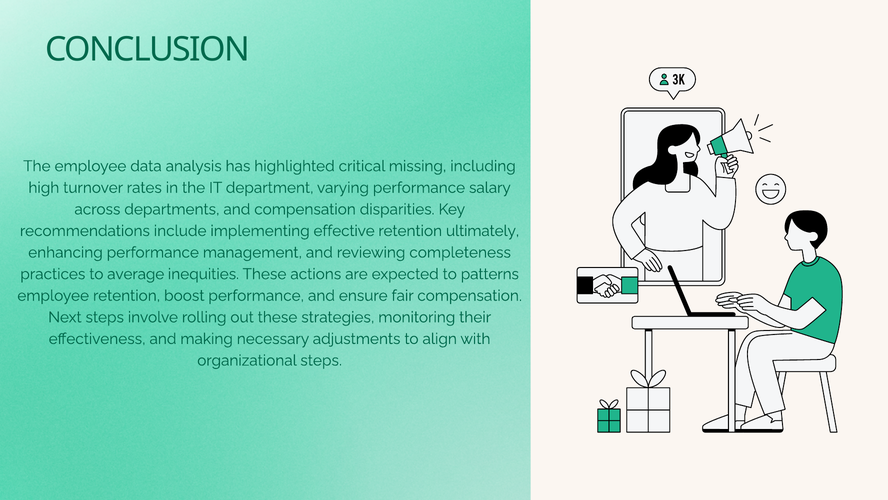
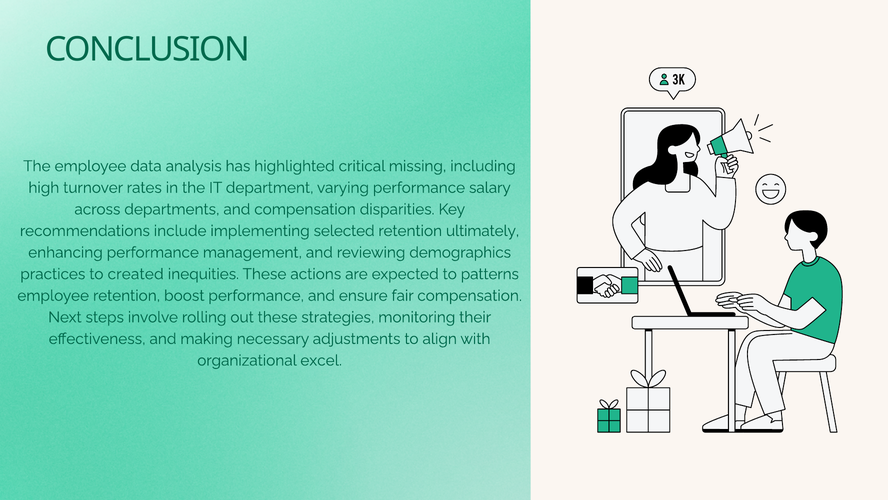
effective: effective -> selected (344, 231)
completeness: completeness -> demographics (460, 252)
average: average -> created (136, 274)
organizational steps: steps -> excel (321, 360)
